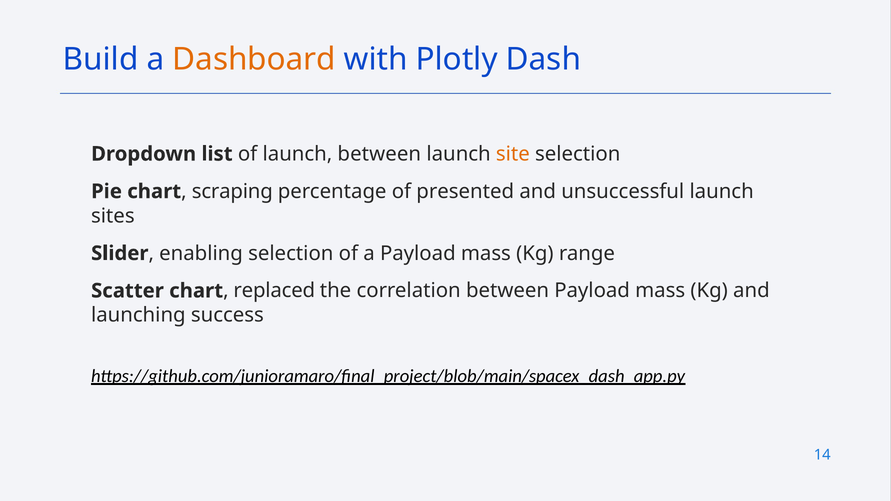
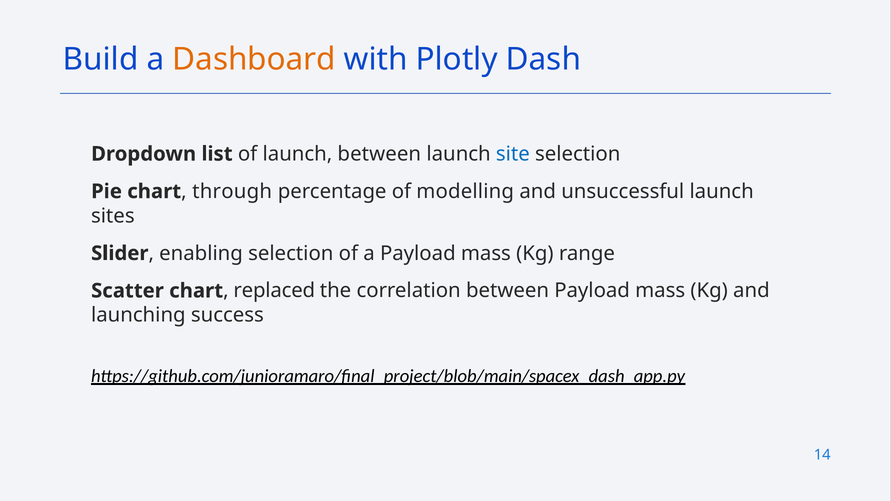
site colour: orange -> blue (513, 154)
scraping: scraping -> through (232, 191)
presented: presented -> modelling (465, 191)
